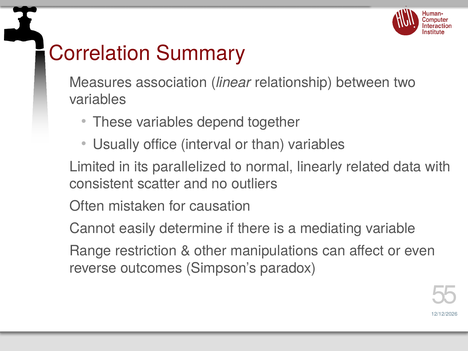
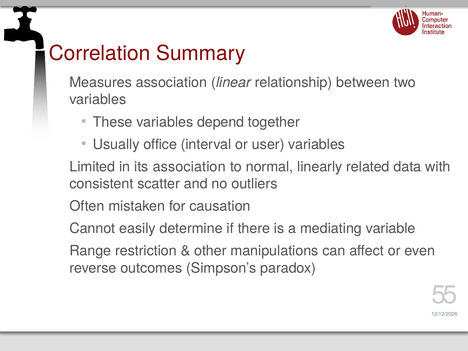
than: than -> user (268, 144)
its parallelized: parallelized -> association (189, 167)
